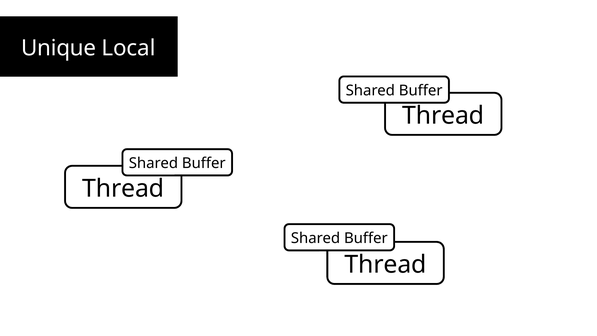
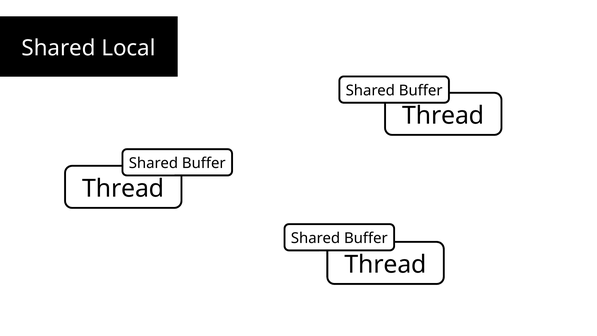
Unique: Unique -> Shared (59, 48)
